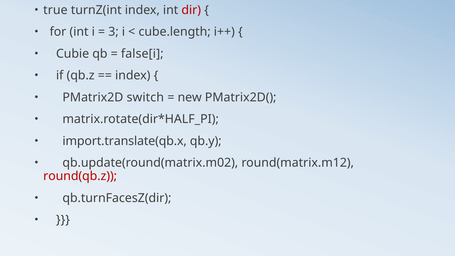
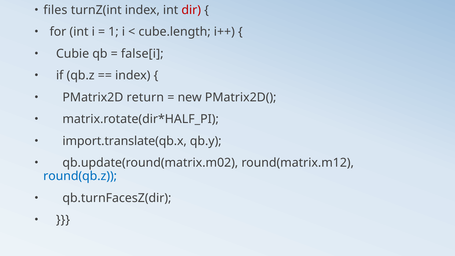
true: true -> files (55, 10)
3: 3 -> 1 (113, 32)
switch: switch -> return (145, 97)
round(qb.z colour: red -> blue (80, 176)
